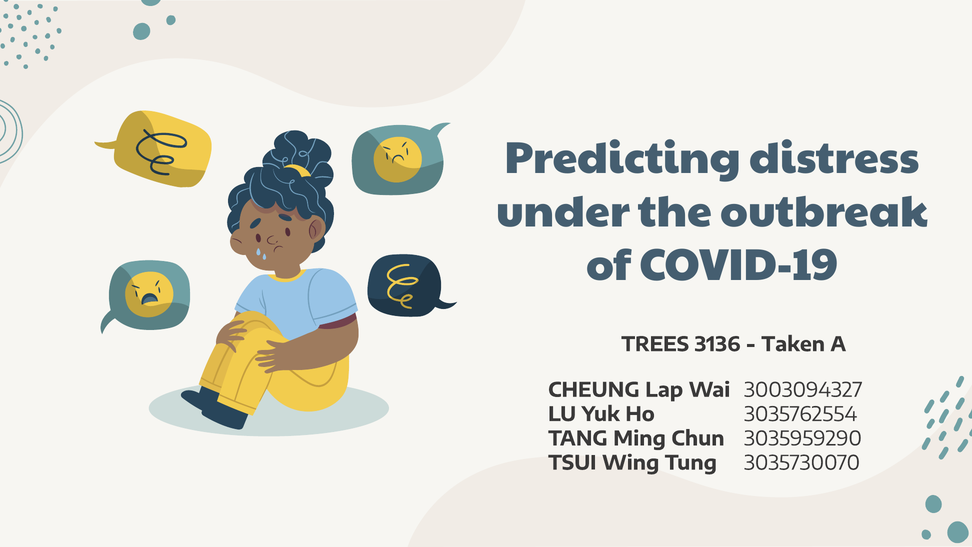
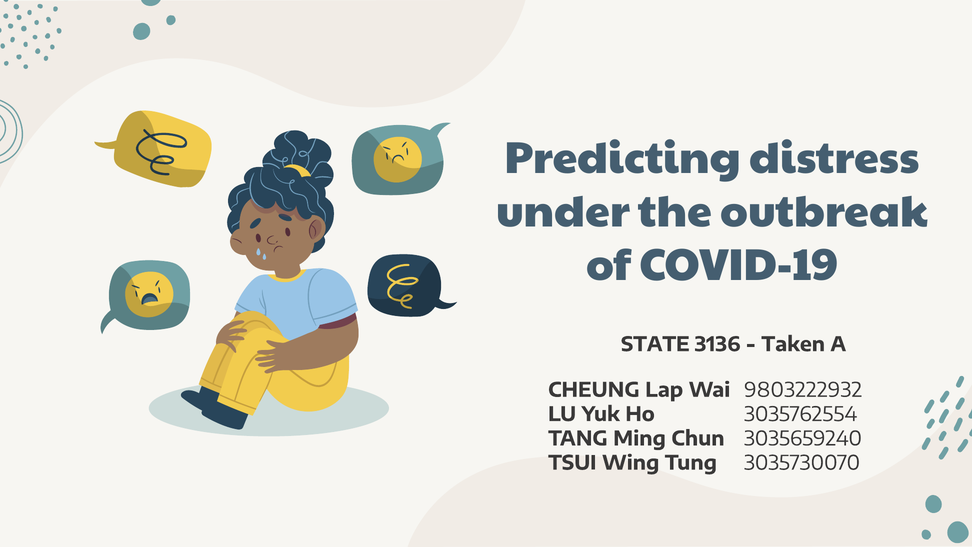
TREES: TREES -> STATE (655, 344)
3003094327: 3003094327 -> 9803222932 (803, 390)
3035959290: 3035959290 -> 3035659240 (803, 439)
